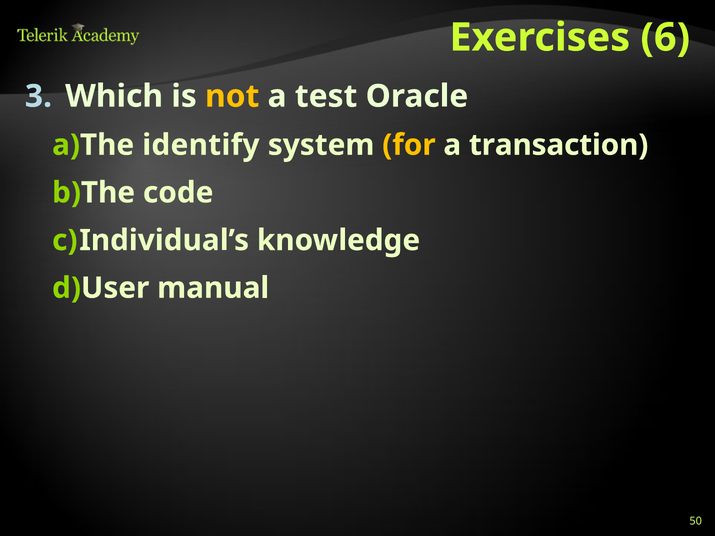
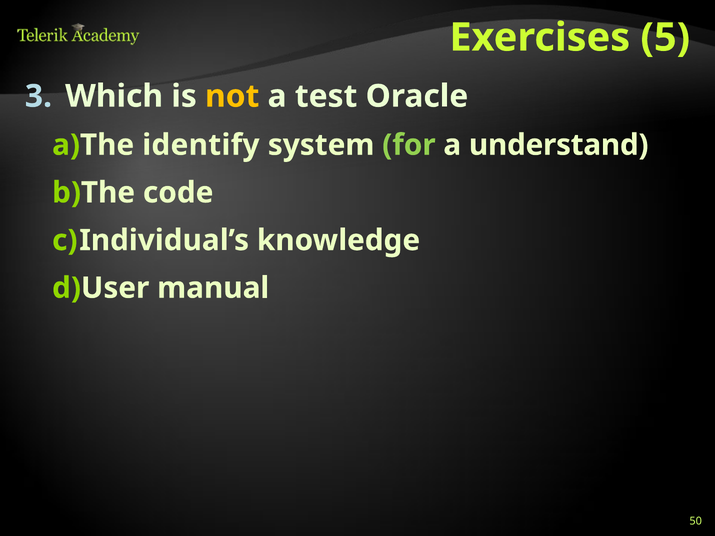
6: 6 -> 5 (665, 38)
for colour: yellow -> light green (409, 145)
transaction: transaction -> understand (559, 145)
